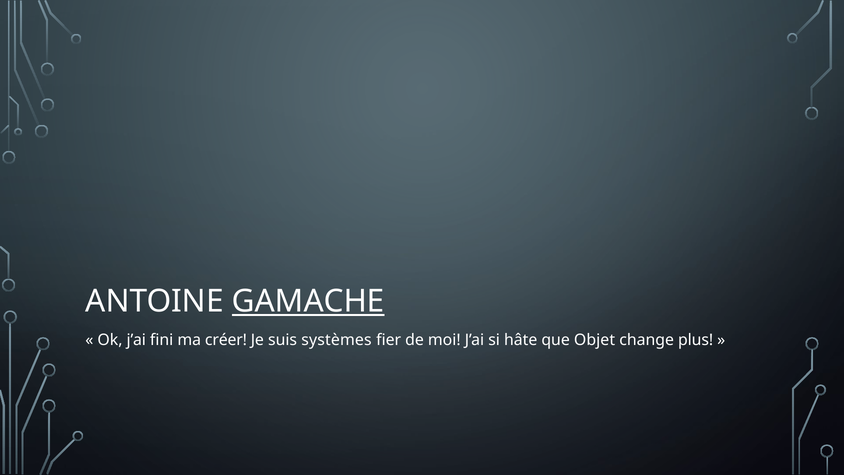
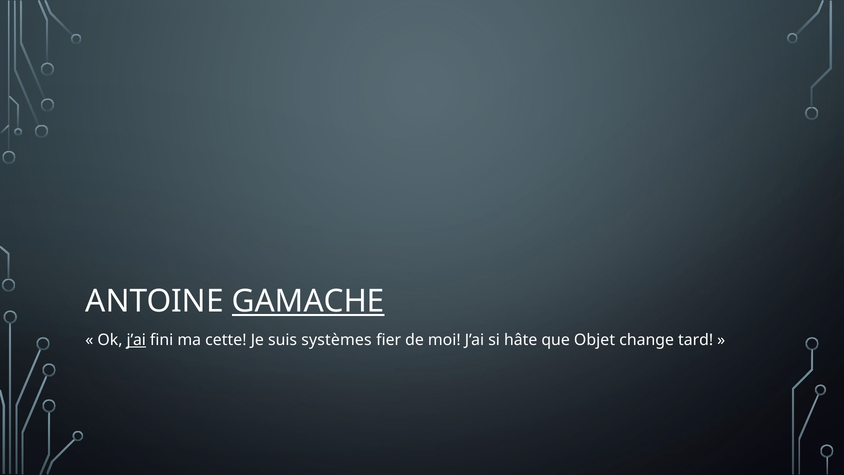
j’ai underline: none -> present (136, 340)
créer: créer -> cette (226, 340)
plus: plus -> tard (696, 340)
